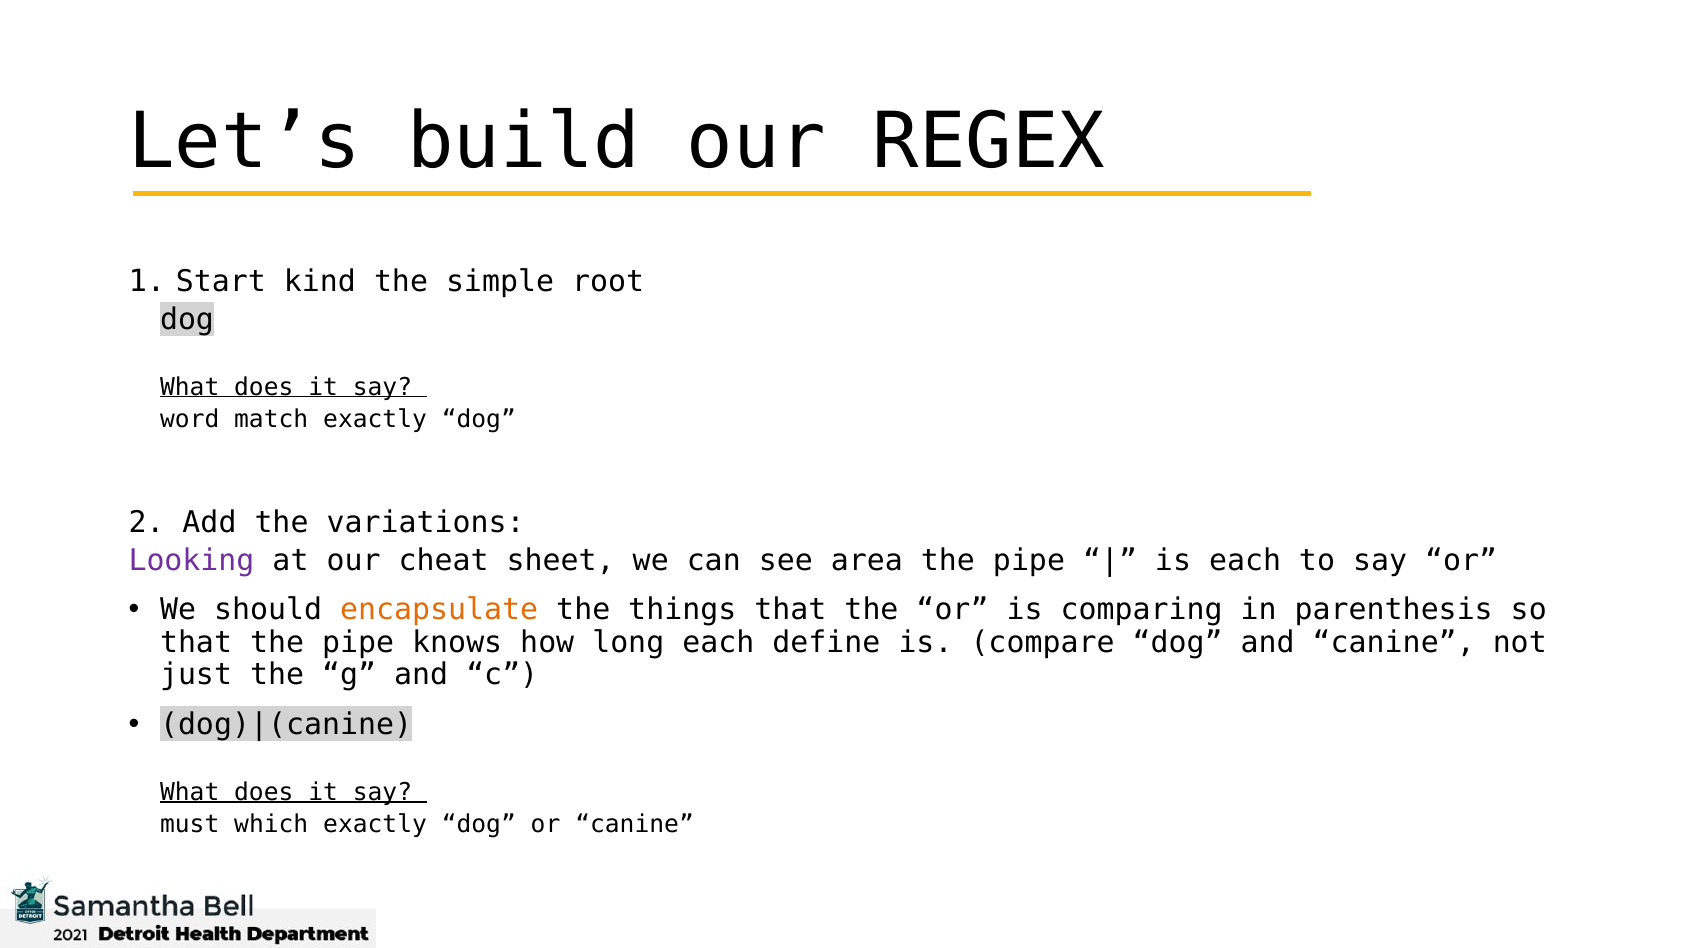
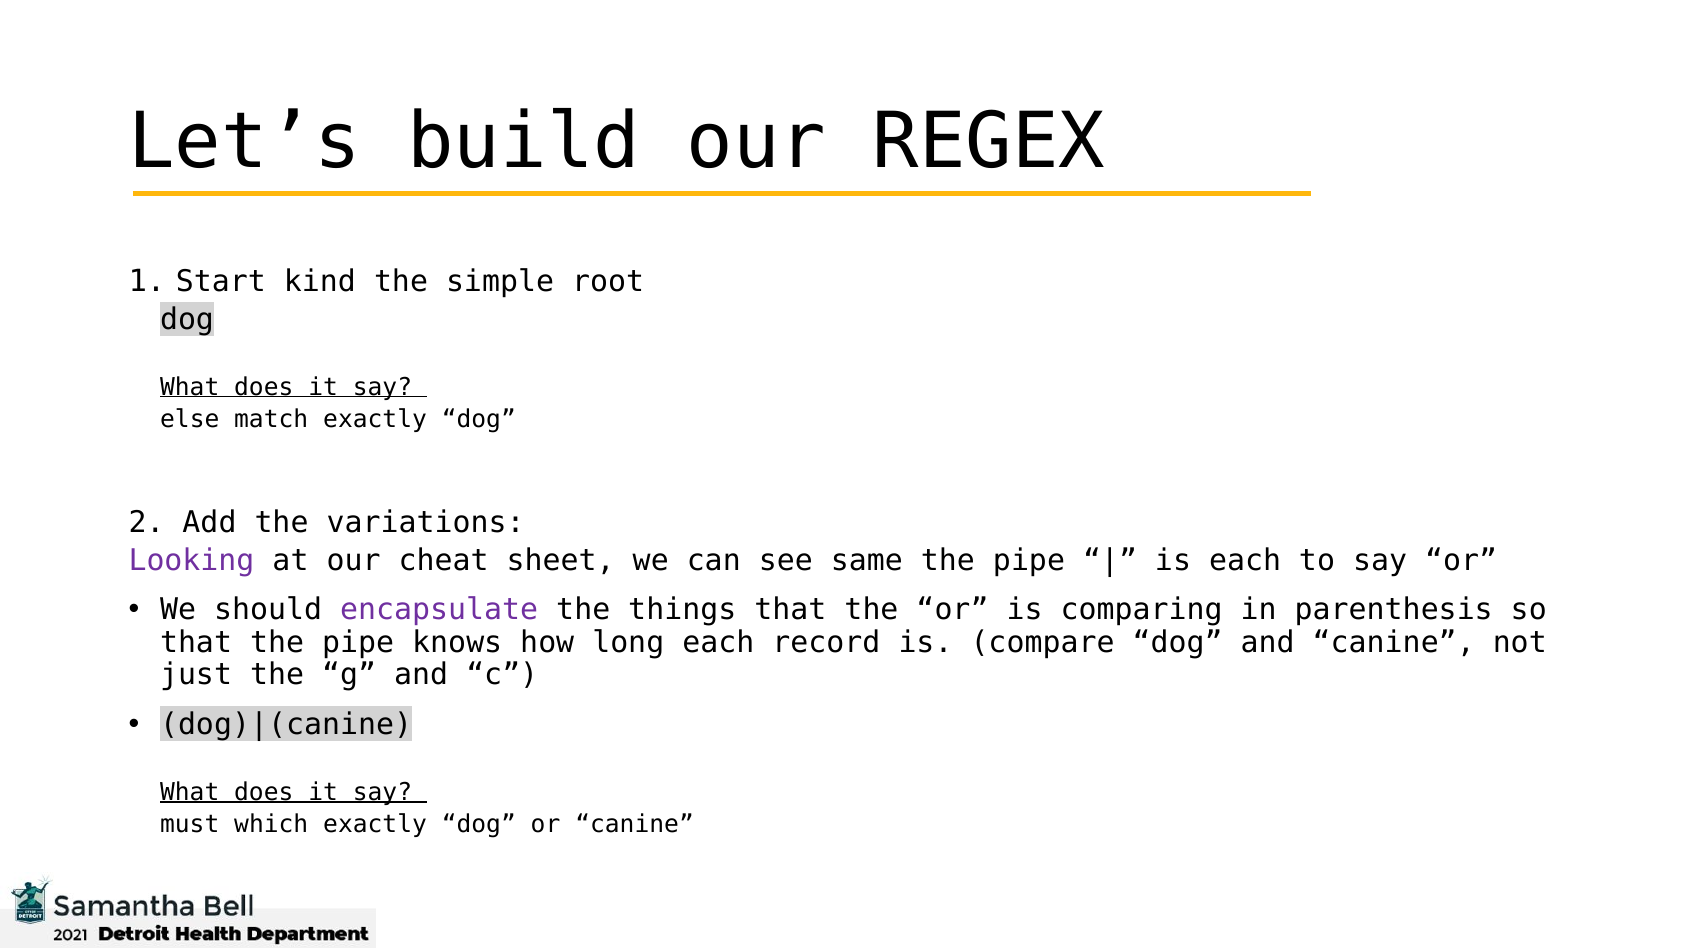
word: word -> else (190, 419)
area: area -> same (867, 561)
encapsulate colour: orange -> purple (439, 610)
define: define -> record (826, 642)
